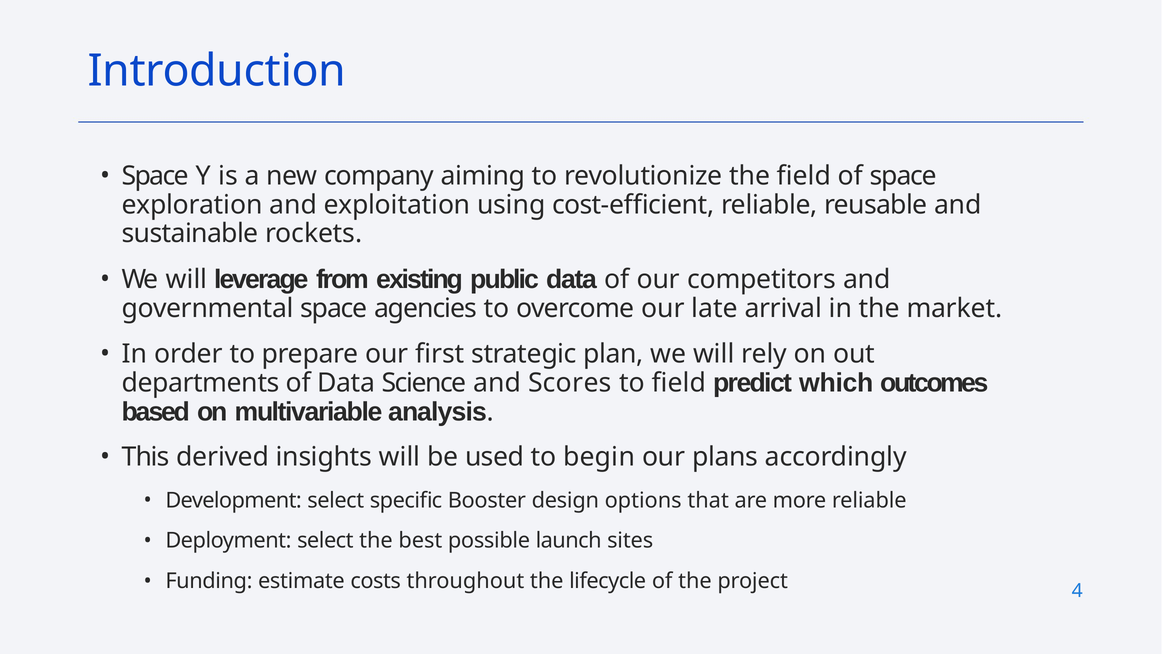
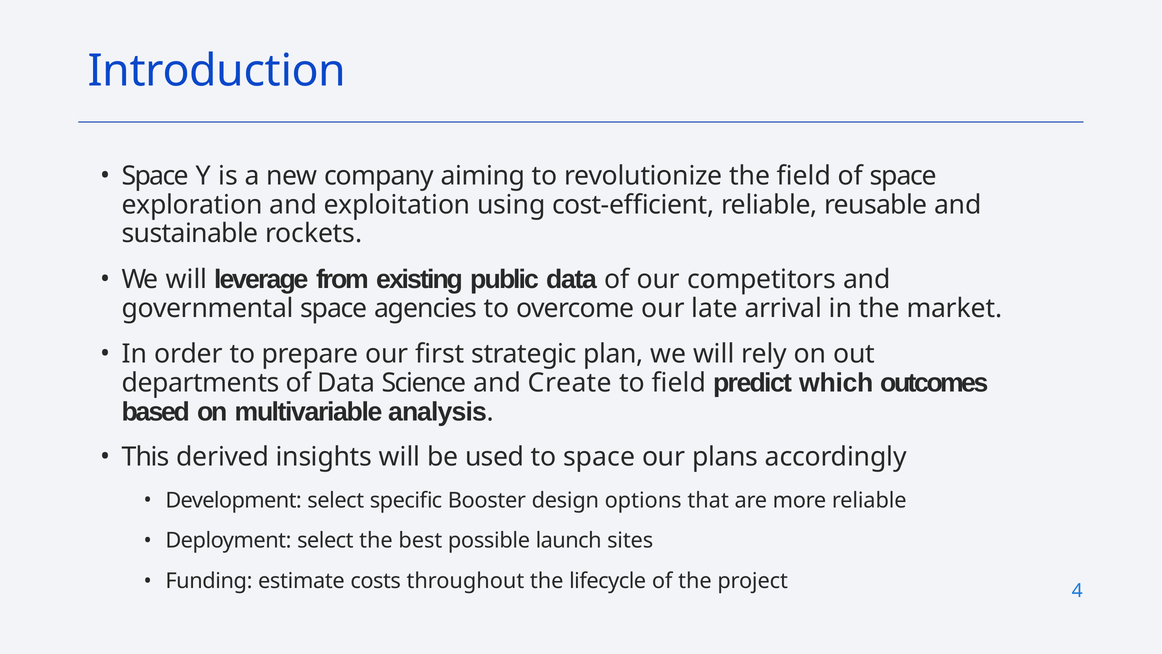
Scores: Scores -> Create (570, 383)
to begin: begin -> space (599, 457)
